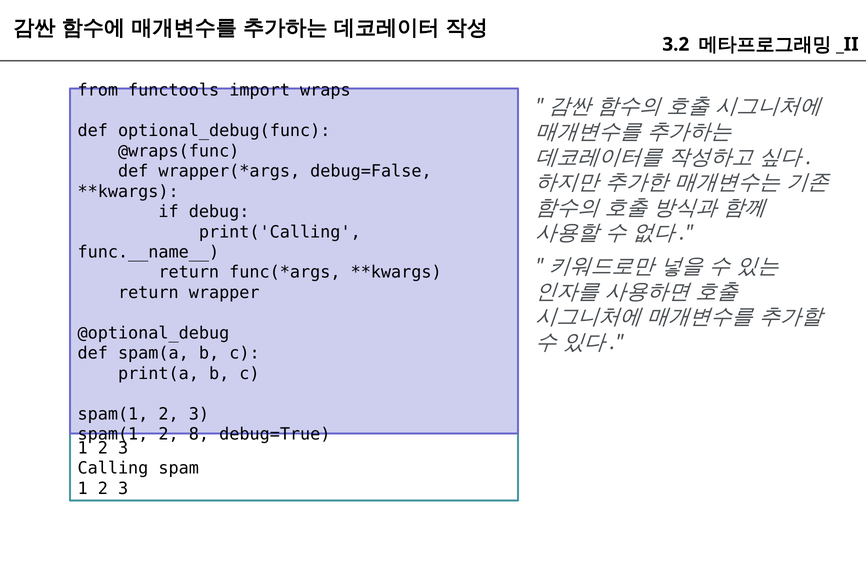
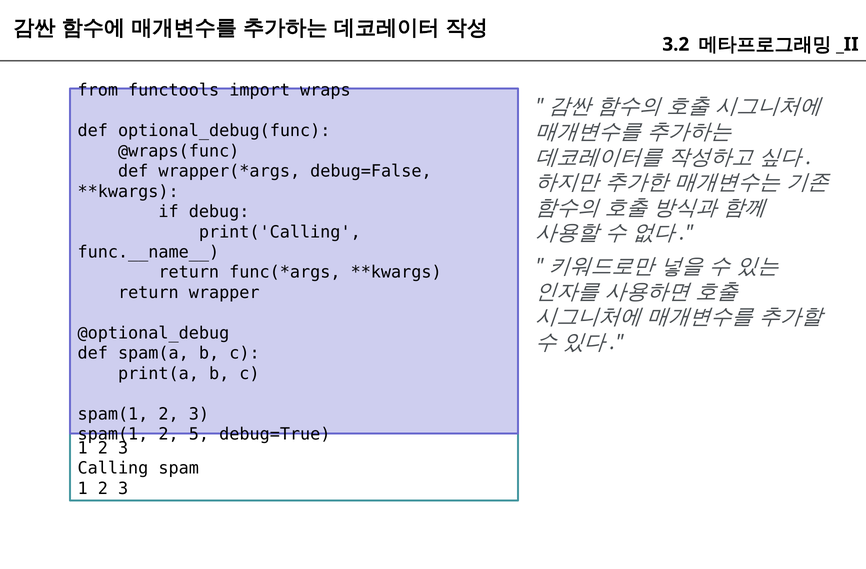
8: 8 -> 5 (199, 434)
